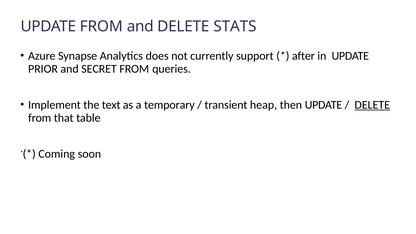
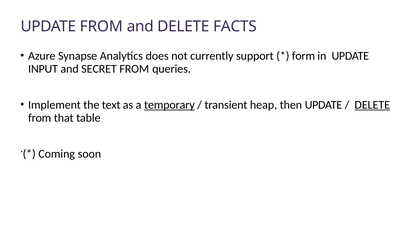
STATS: STATS -> FACTS (235, 26)
after: after -> form (303, 56)
PRIOR: PRIOR -> INPUT (43, 69)
temporary underline: none -> present (169, 105)
